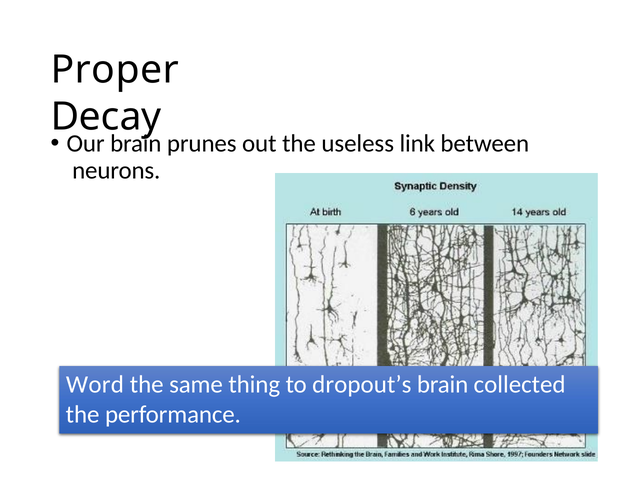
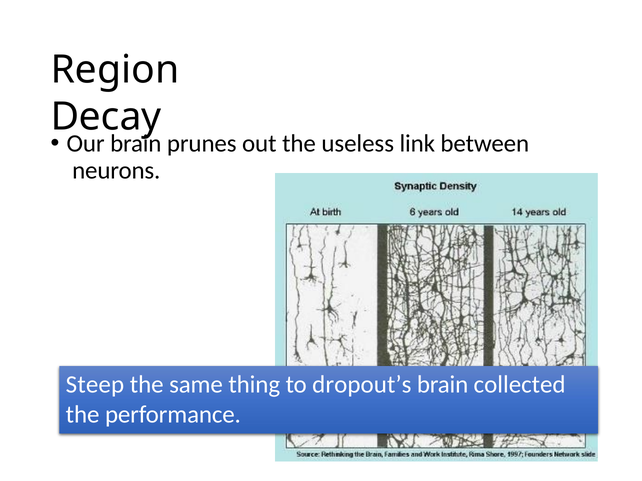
Proper: Proper -> Region (115, 70)
Word: Word -> Steep (95, 385)
